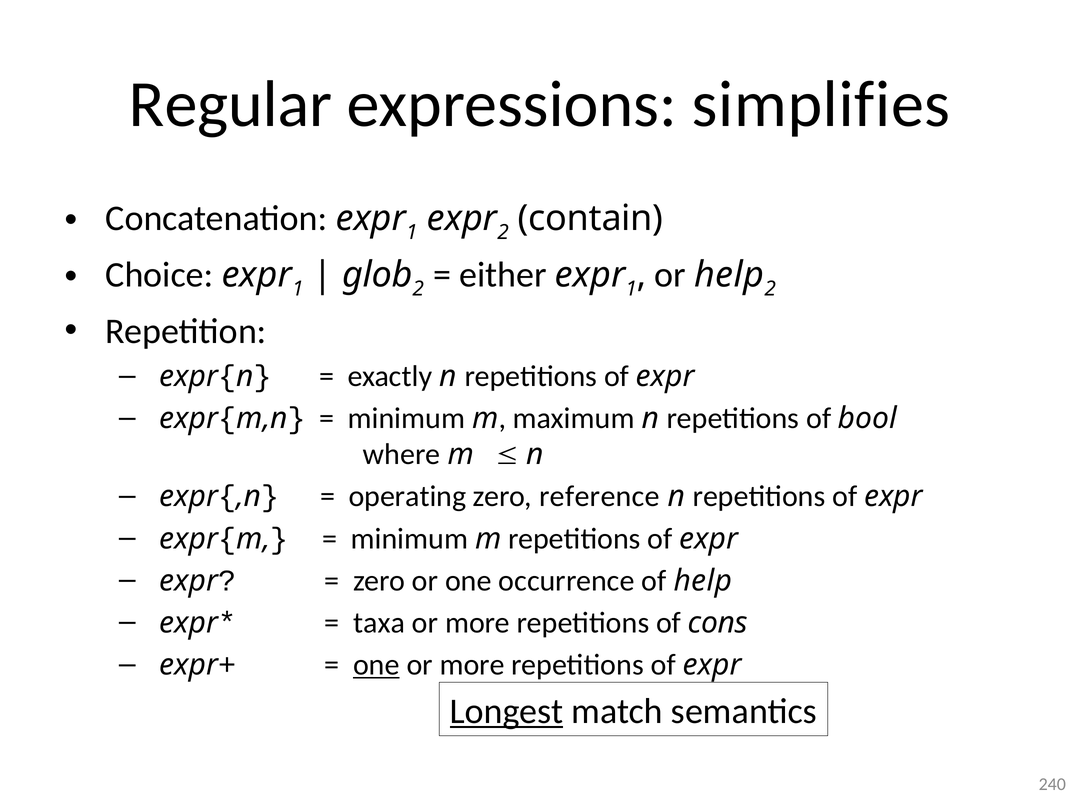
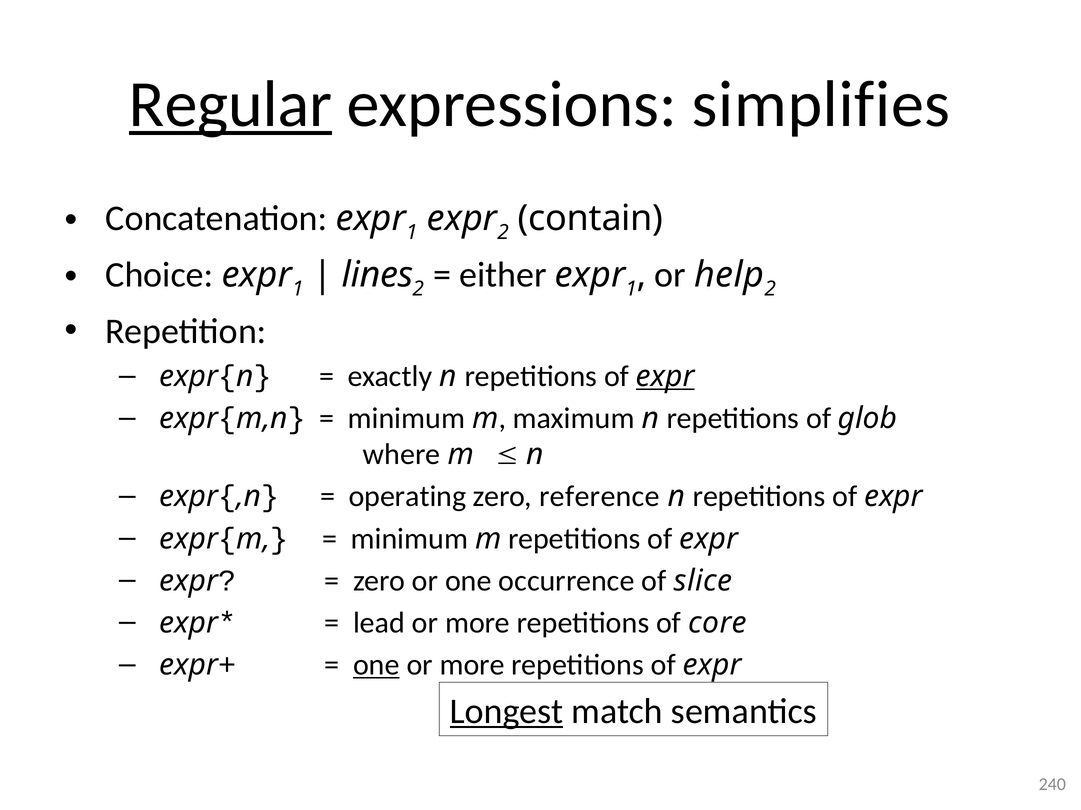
Regular underline: none -> present (231, 105)
glob: glob -> lines (377, 275)
expr underline: none -> present (665, 377)
bool: bool -> glob (867, 419)
of help: help -> slice (703, 581)
taxa: taxa -> lead (379, 623)
cons: cons -> core (718, 623)
